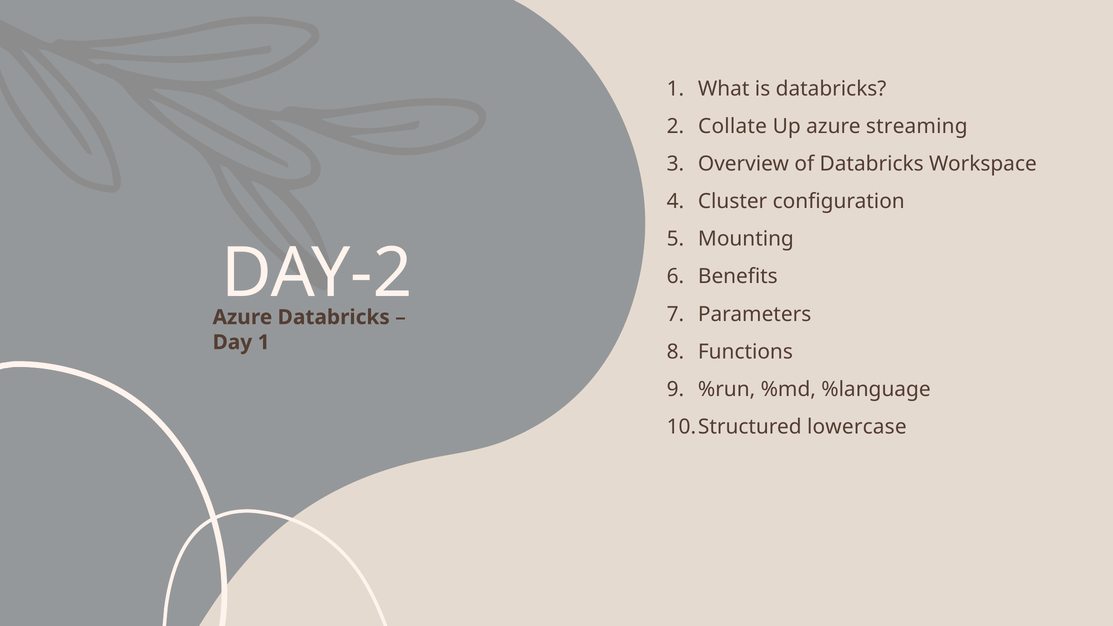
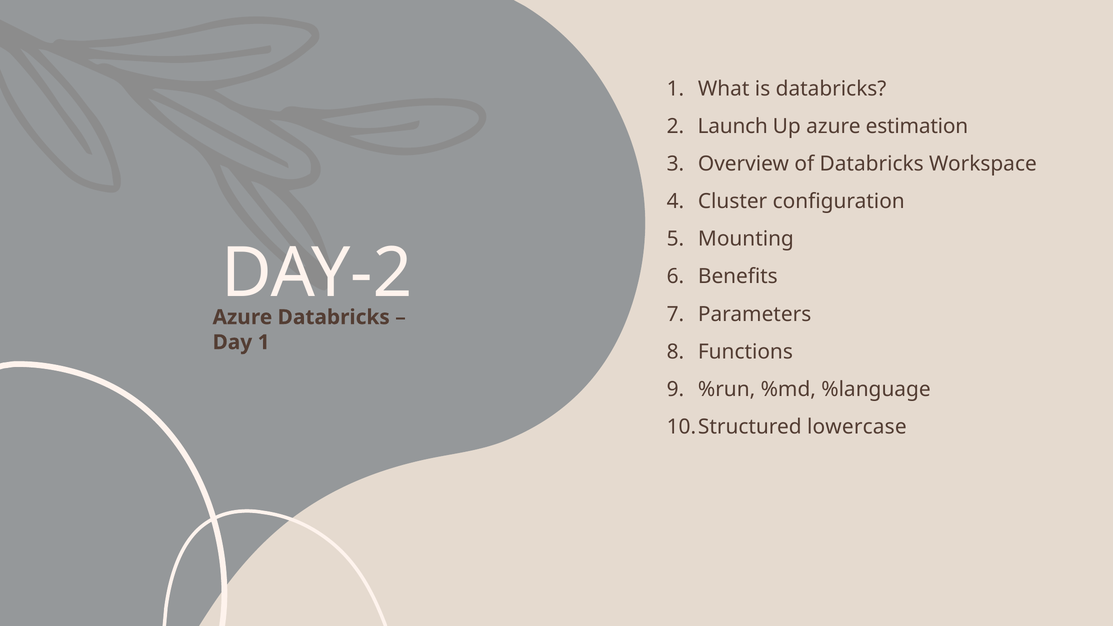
Collate: Collate -> Launch (733, 126)
streaming: streaming -> estimation (917, 126)
